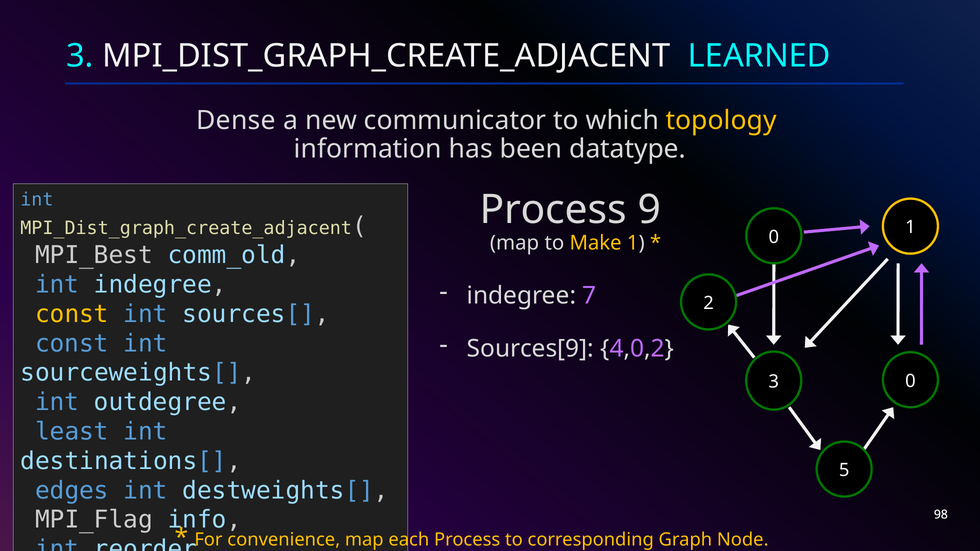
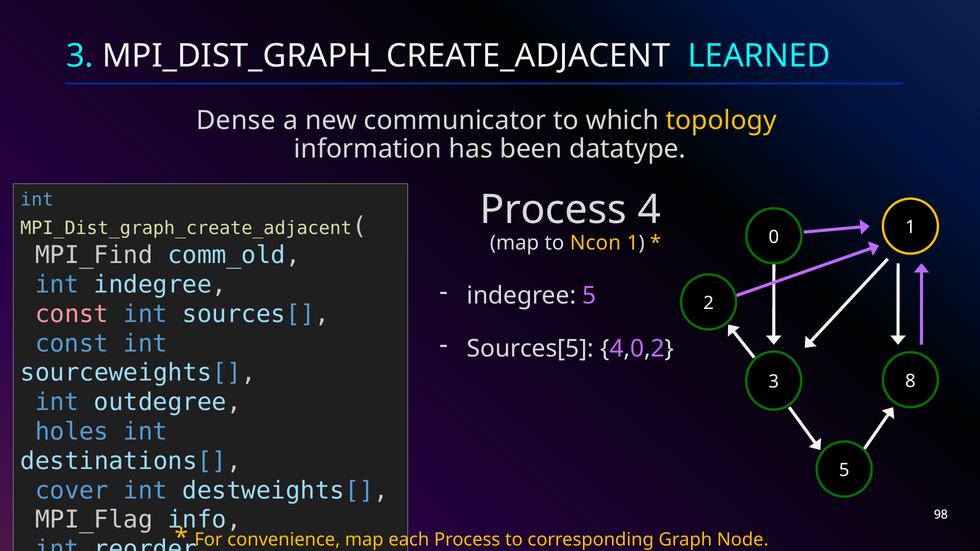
9: 9 -> 4 (649, 210)
Make: Make -> Ncon (595, 243)
MPI_Best: MPI_Best -> MPI_Find (94, 255)
indegree 7: 7 -> 5 (589, 296)
const colour: yellow -> pink (72, 314)
Sources[9: Sources[9 -> Sources[5 (530, 349)
3 0: 0 -> 8 (910, 381)
least: least -> holes (72, 432)
edges: edges -> cover (72, 491)
